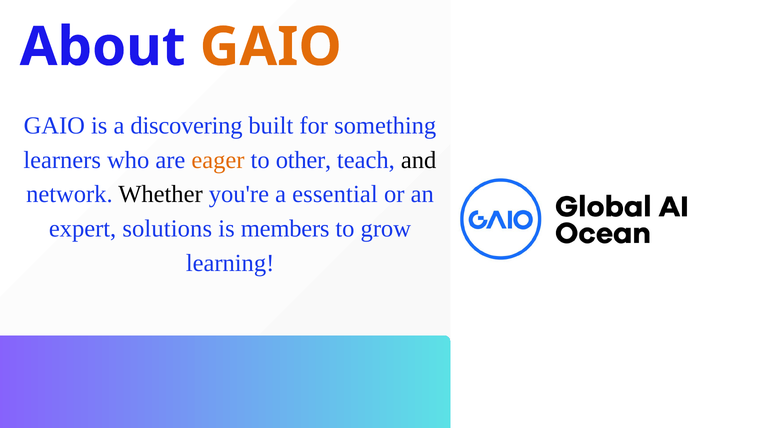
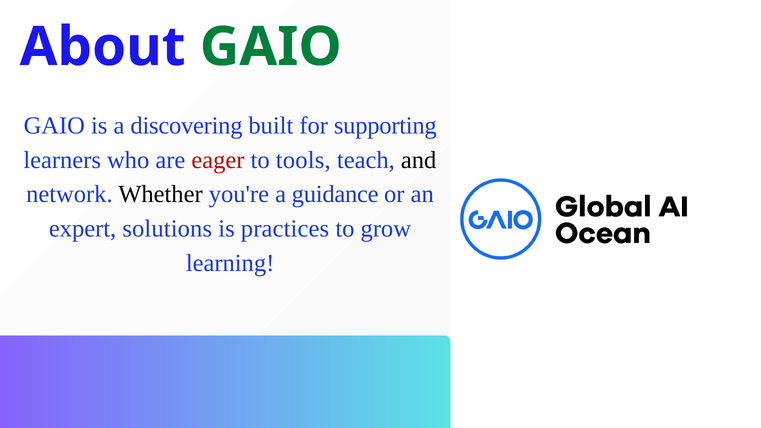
GAIO colour: orange -> green (271, 47)
something: something -> supporting (385, 126)
eager colour: orange -> red (218, 160)
other: other -> tools (303, 160)
essential: essential -> guidance (335, 194)
members: members -> practices (285, 229)
